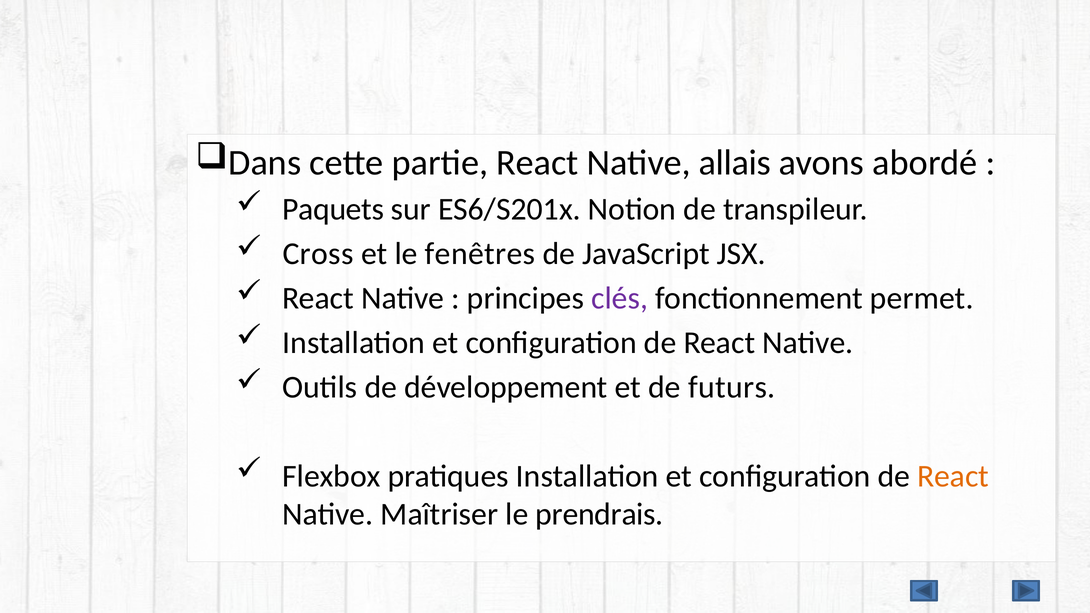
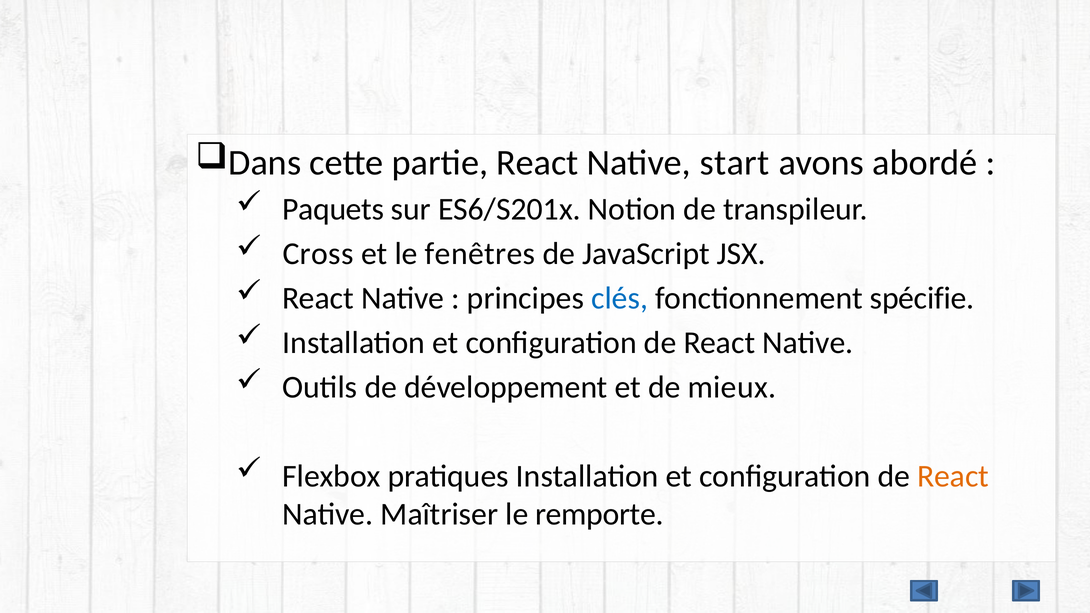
allais: allais -> start (735, 163)
clés colour: purple -> blue (620, 298)
permet: permet -> spécifie (922, 298)
futurs: futurs -> mieux (732, 387)
prendrais: prendrais -> remporte (599, 514)
